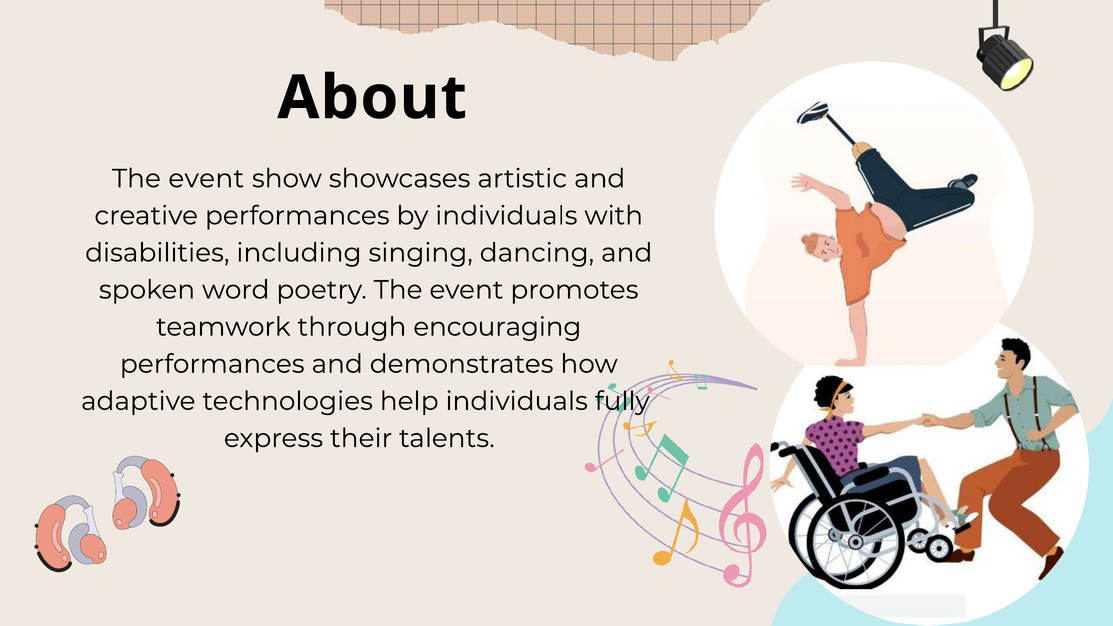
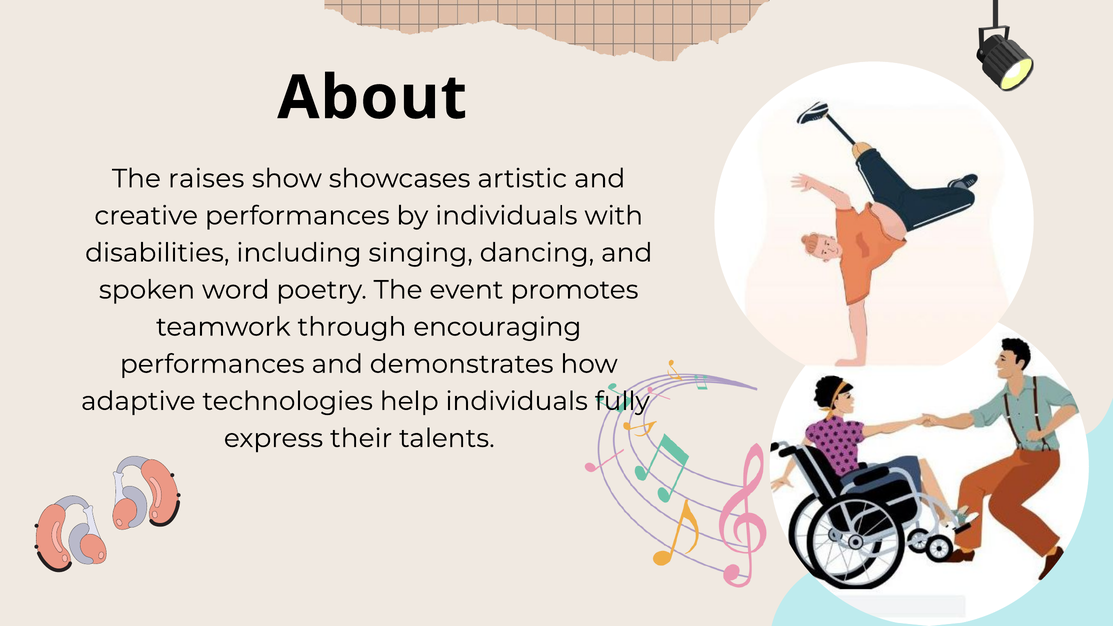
event: event -> raises (206, 179)
